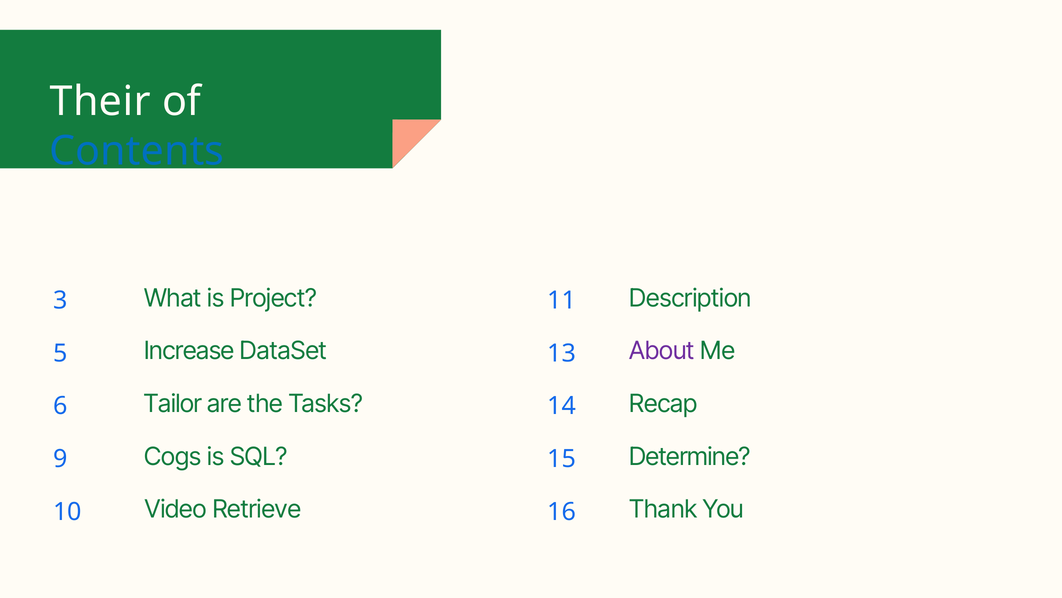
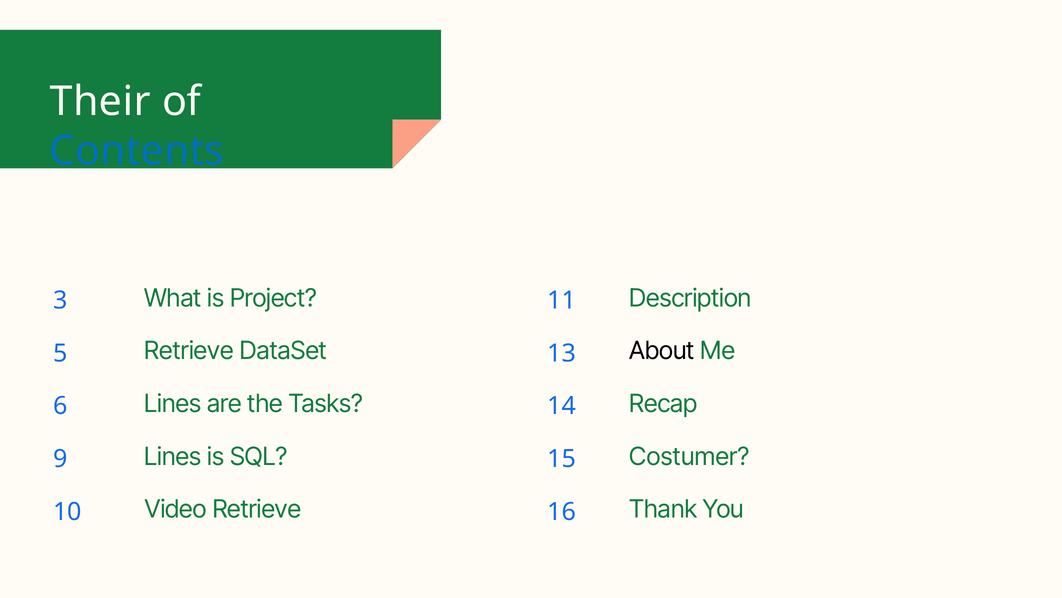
Increase: Increase -> Retrieve (189, 351)
About colour: purple -> black (662, 351)
Tailor: Tailor -> Lines (173, 404)
Cogs: Cogs -> Lines (173, 456)
Determine: Determine -> Costumer (689, 456)
